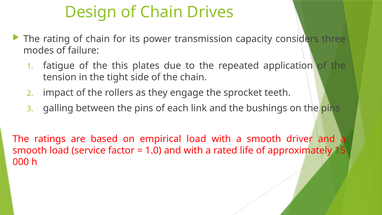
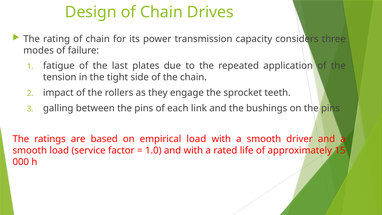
this: this -> last (120, 66)
